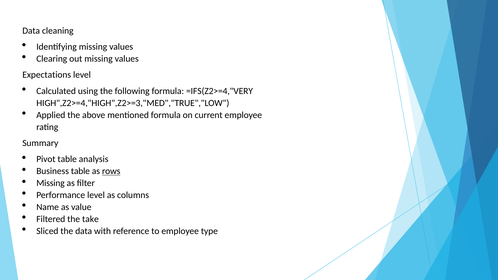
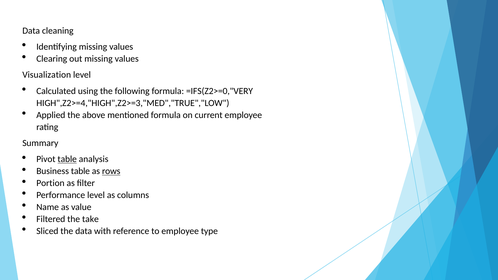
Expectations: Expectations -> Visualization (47, 75)
=IFS(Z2>=4,"VERY: =IFS(Z2>=4,"VERY -> =IFS(Z2>=0,"VERY (219, 91)
table underline: none -> present (67, 159)
Missing: Missing -> Portion (50, 183)
